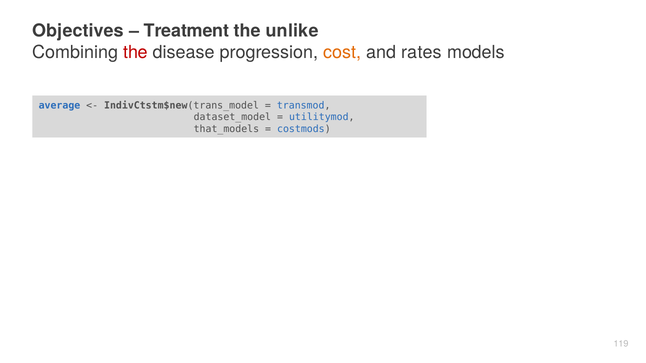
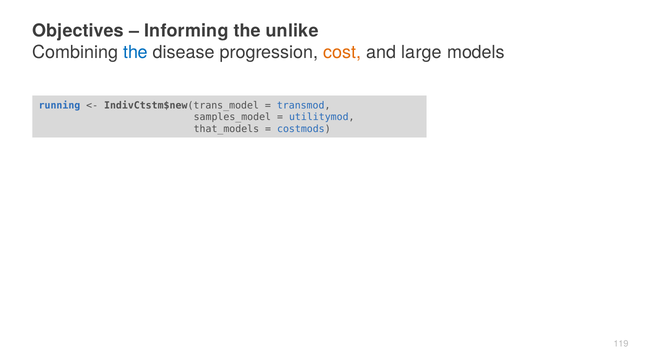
Treatment: Treatment -> Informing (186, 31)
the colour: red -> blue (136, 52)
rates: rates -> large (422, 52)
average: average -> running (59, 105)
dataset_model: dataset_model -> samples_model (232, 117)
